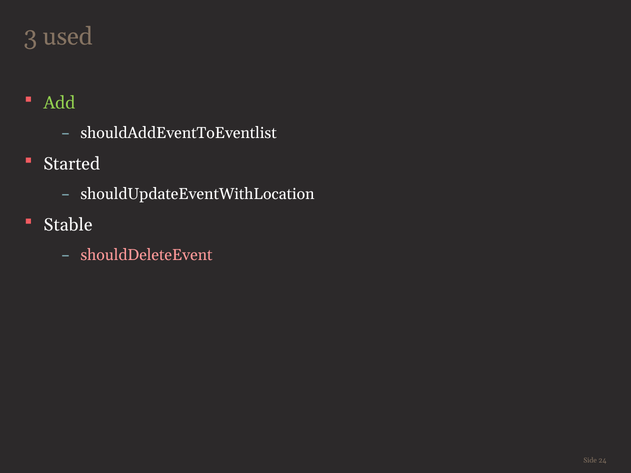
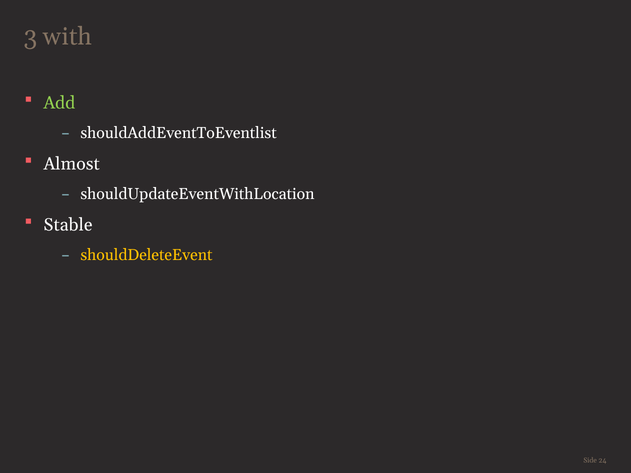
used: used -> with (68, 37)
Started: Started -> Almost (72, 164)
shouldDeleteEvent colour: pink -> yellow (146, 255)
